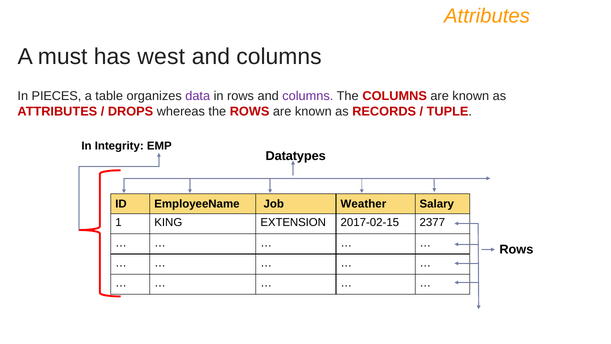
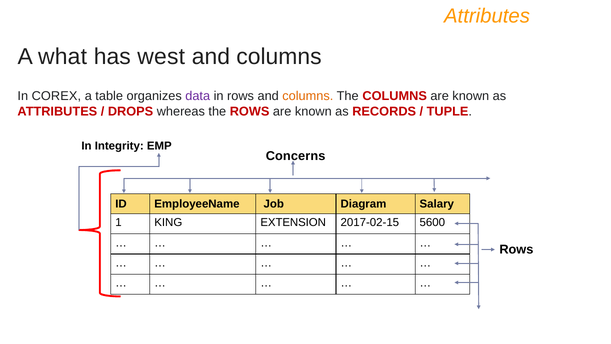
must: must -> what (63, 57)
PIECES: PIECES -> COREX (56, 96)
columns colour: purple -> orange (308, 96)
Datatypes: Datatypes -> Concerns (296, 156)
Weather: Weather -> Diagram (363, 204)
2377: 2377 -> 5600 (432, 222)
